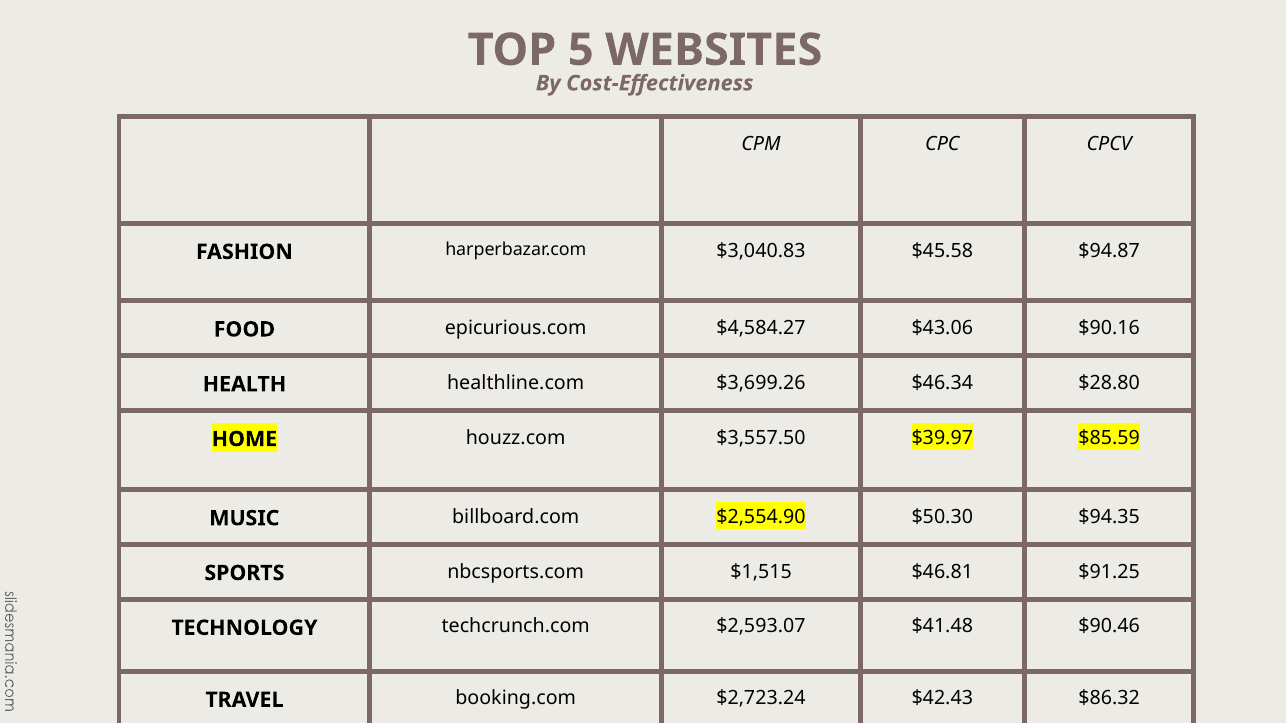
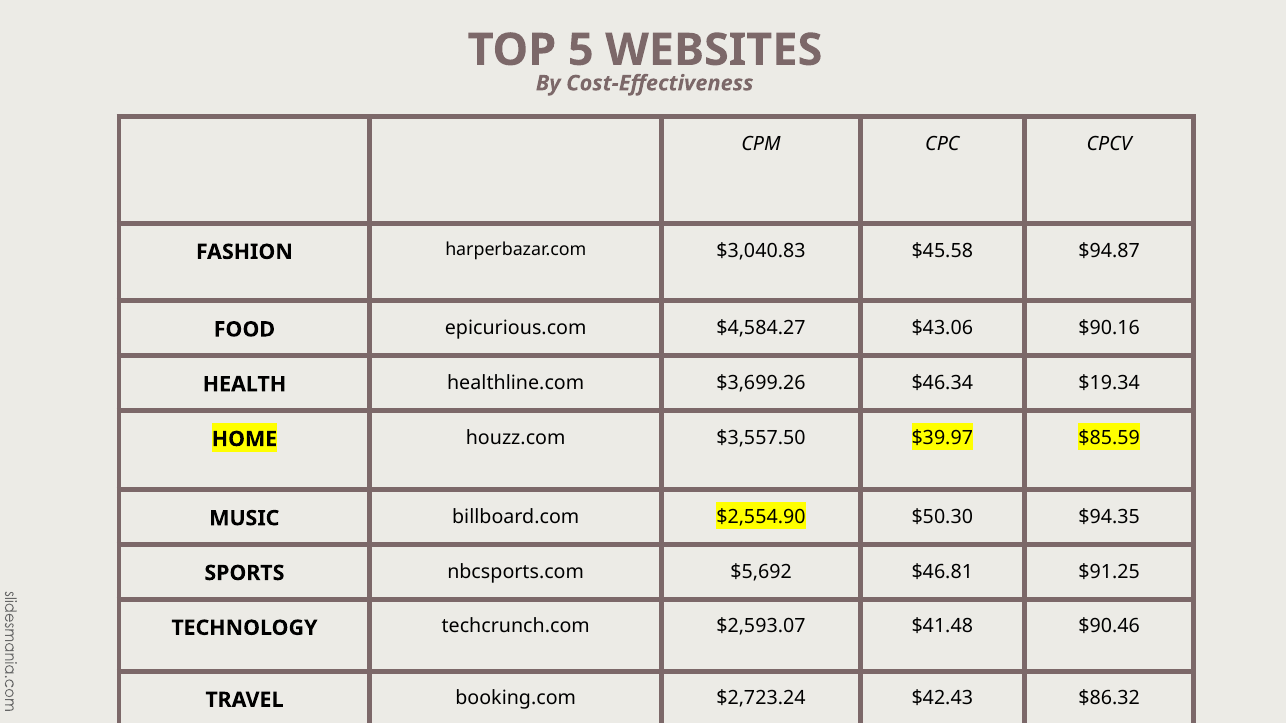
$28.80: $28.80 -> $19.34 (1109, 383)
$1,515: $1,515 -> $5,692 (761, 572)
